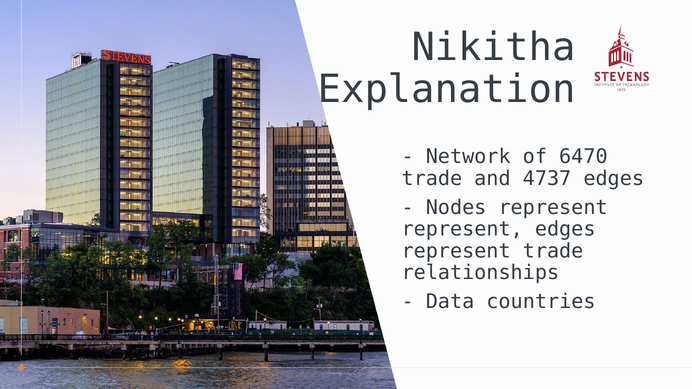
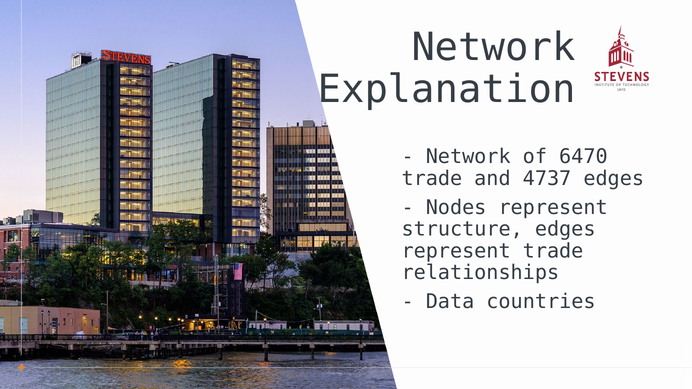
Nikitha: Nikitha -> Network (494, 47)
represent: represent -> structure (462, 229)
